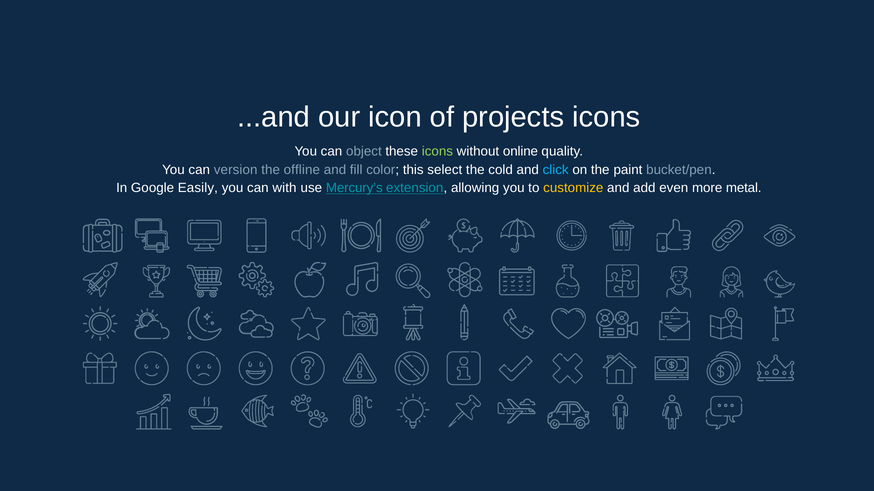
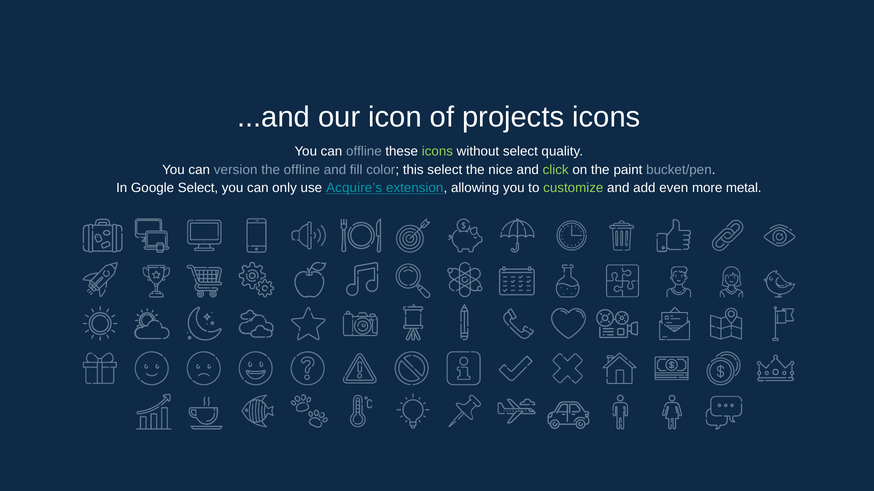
can object: object -> offline (364, 151)
without online: online -> select (520, 151)
cold: cold -> nice (501, 170)
click colour: light blue -> light green (556, 170)
Google Easily: Easily -> Select (198, 188)
with: with -> only (285, 188)
Mercury’s: Mercury’s -> Acquire’s (354, 188)
customize colour: yellow -> light green (573, 188)
